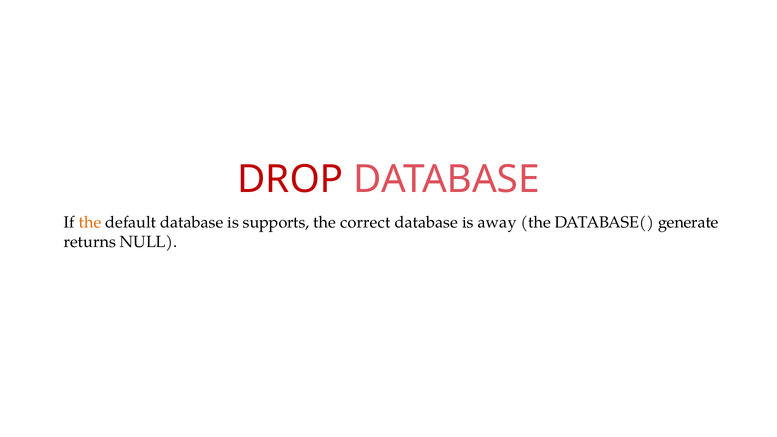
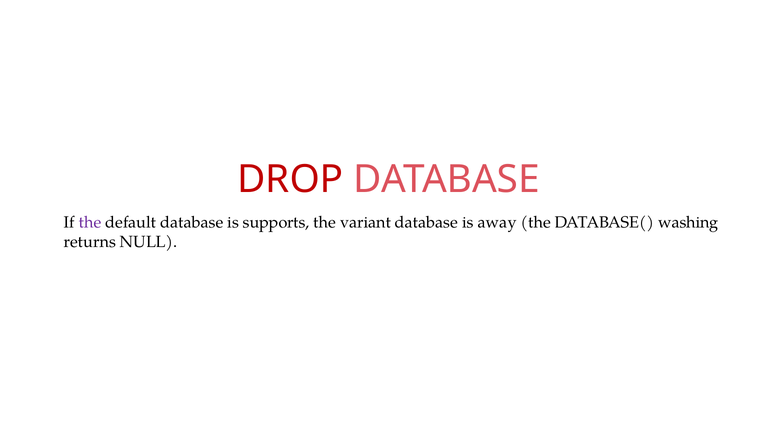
the colour: orange -> purple (90, 223)
correct: correct -> variant (366, 223)
generate: generate -> washing (688, 223)
